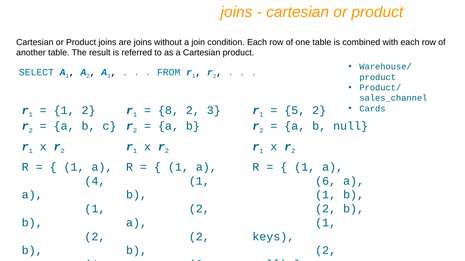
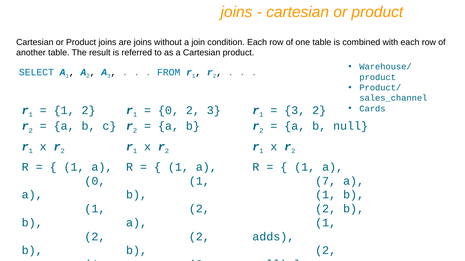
8: 8 -> 0 (168, 110)
5: 5 -> 3 (295, 110)
4: 4 -> 0 (95, 181)
6: 6 -> 7 (326, 181)
keys: keys -> adds (273, 237)
